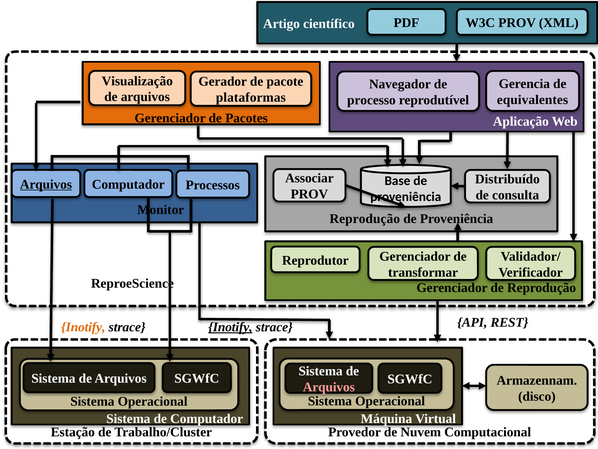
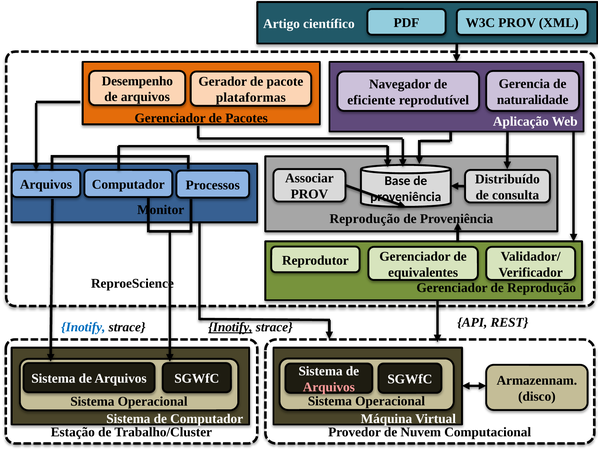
Visualização: Visualização -> Desempenho (137, 81)
equivalentes: equivalentes -> naturalidade (533, 100)
processo: processo -> eficiente (371, 100)
Arquivos underline: present -> none (46, 184)
transformar: transformar -> equivalentes (423, 272)
Inotify colour: orange -> blue (83, 327)
